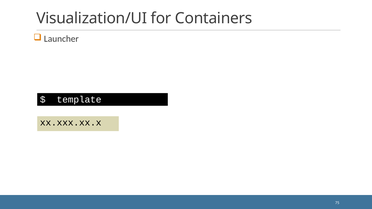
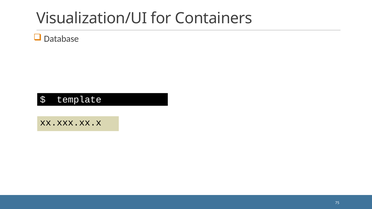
Launcher: Launcher -> Database (61, 39)
